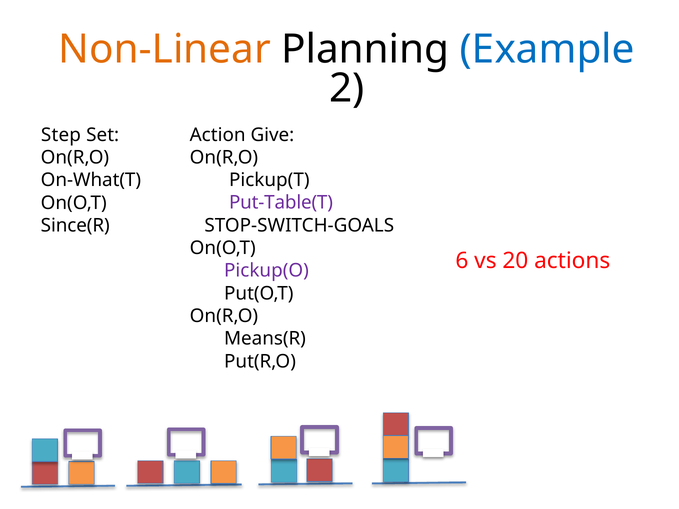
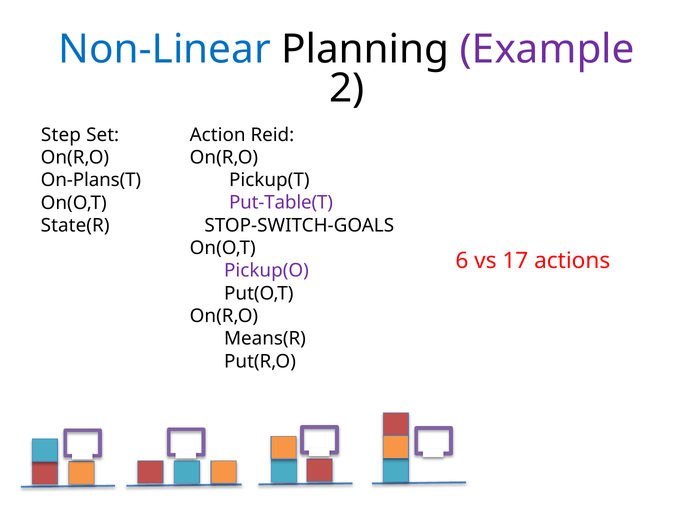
Non-Linear colour: orange -> blue (165, 49)
Example colour: blue -> purple (547, 49)
Give: Give -> Reid (272, 135)
On-What(T: On-What(T -> On-Plans(T (91, 180)
Since(R: Since(R -> State(R (75, 226)
20: 20 -> 17 (515, 261)
